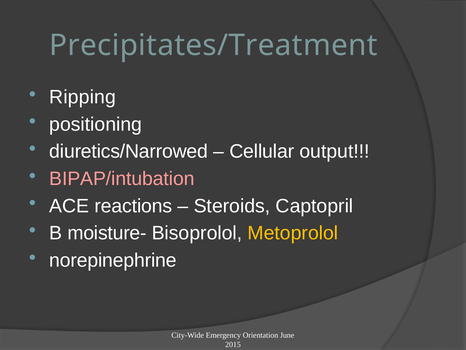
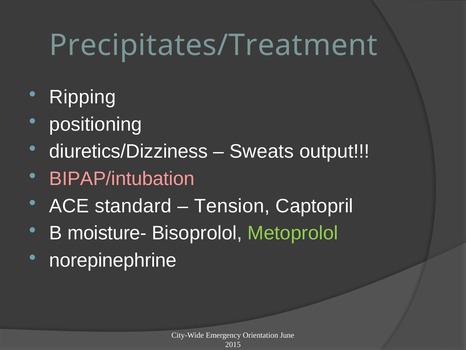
diuretics/Narrowed: diuretics/Narrowed -> diuretics/Dizziness (129, 151)
Cellular: Cellular -> Sweats (262, 151)
reactions: reactions -> standard (133, 206)
Steroids: Steroids -> Tension (232, 206)
Metoprolol colour: yellow -> light green (293, 233)
